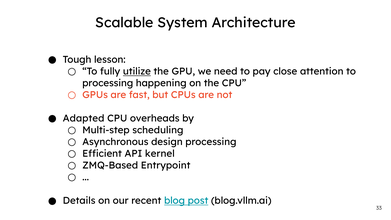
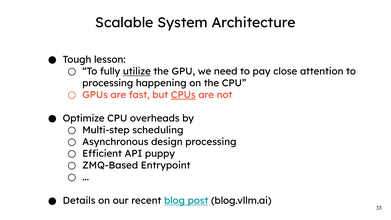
CPUs underline: none -> present (183, 95)
Adapted: Adapted -> Optimize (84, 118)
kernel: kernel -> puppy (160, 154)
